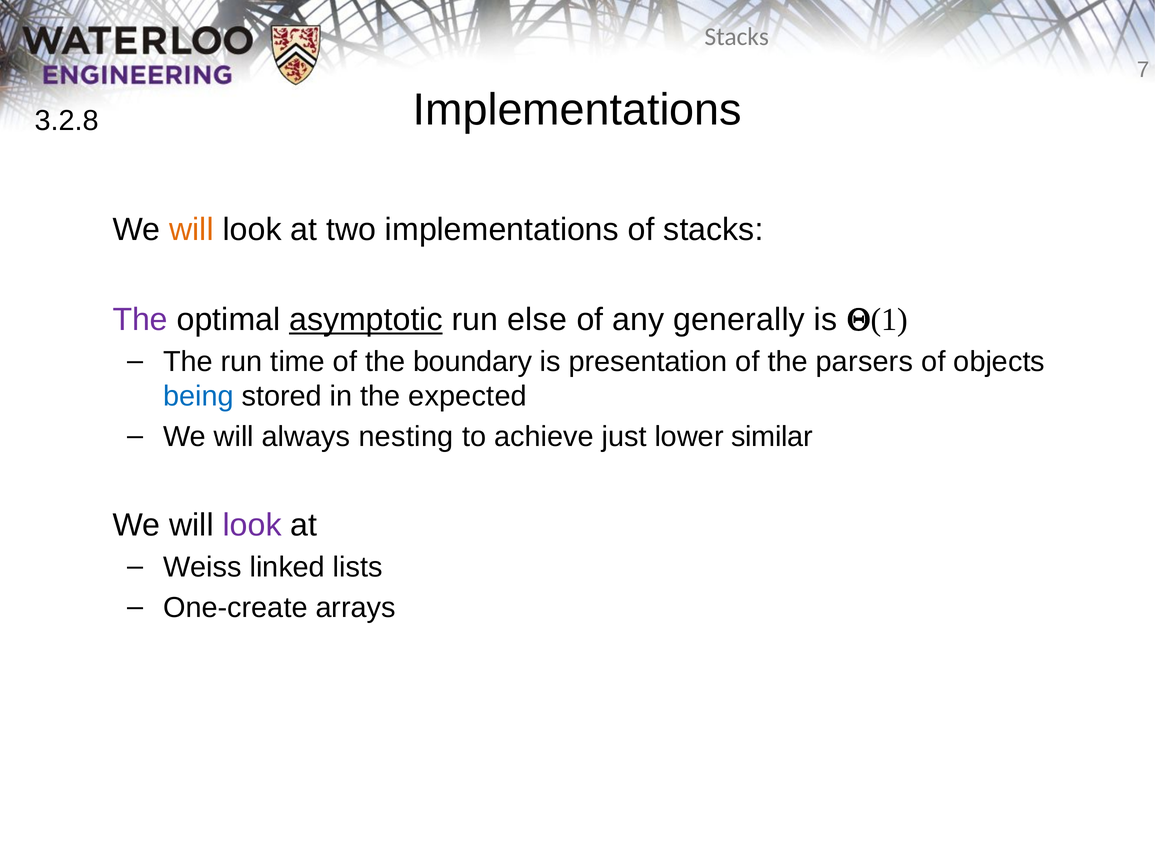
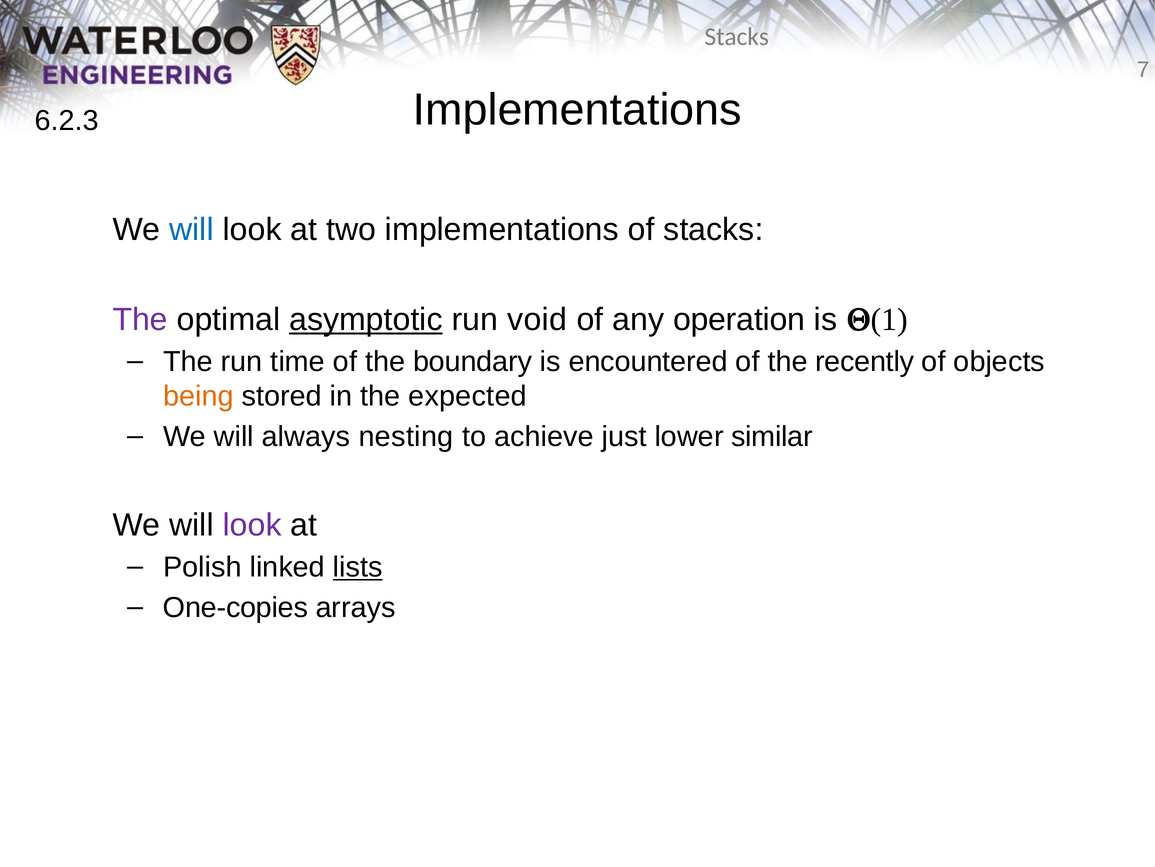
3.2.8: 3.2.8 -> 6.2.3 (67, 121)
will colour: orange -> blue (191, 229)
else: else -> void (537, 319)
generally: generally -> operation (739, 319)
presentation: presentation -> encountered (648, 361)
parsers: parsers -> recently (865, 361)
being colour: blue -> orange (198, 396)
Weiss: Weiss -> Polish (202, 567)
lists underline: none -> present (358, 567)
One-create: One-create -> One-copies (236, 607)
